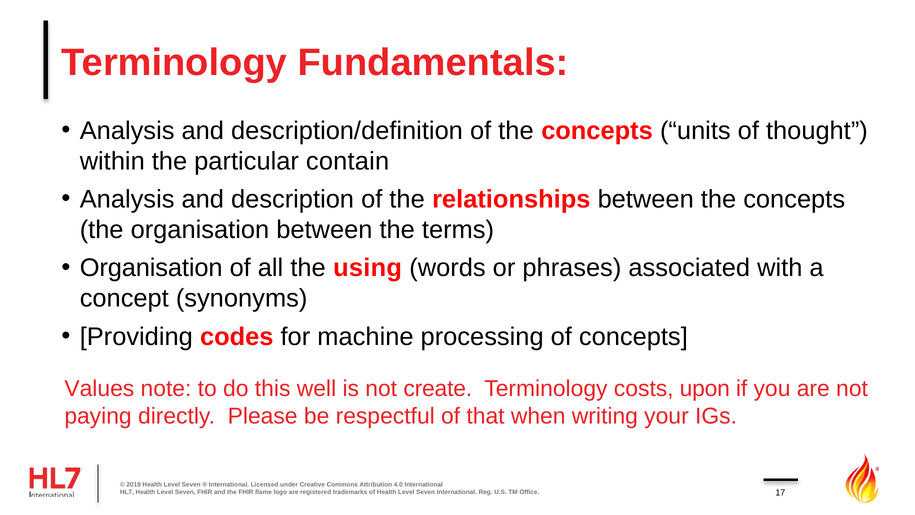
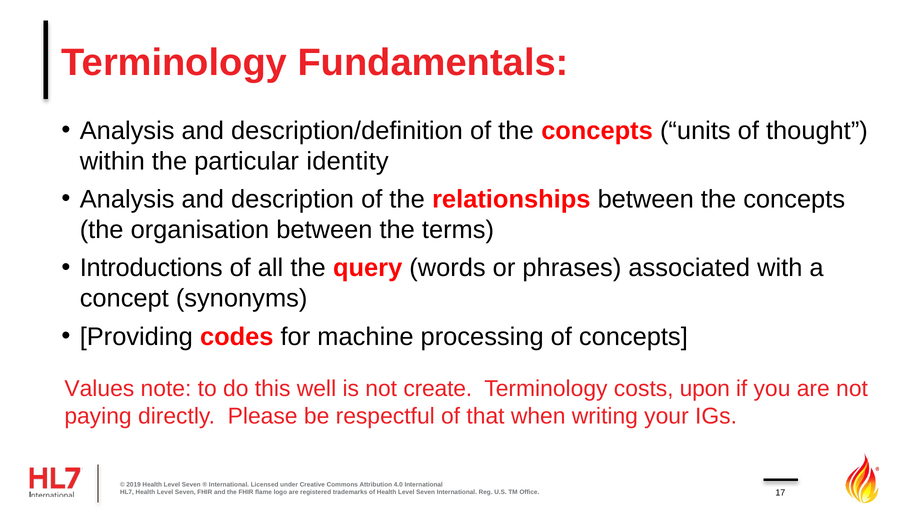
contain: contain -> identity (348, 161)
Organisation: Organisation -> Introductions (151, 268)
using: using -> query (368, 268)
